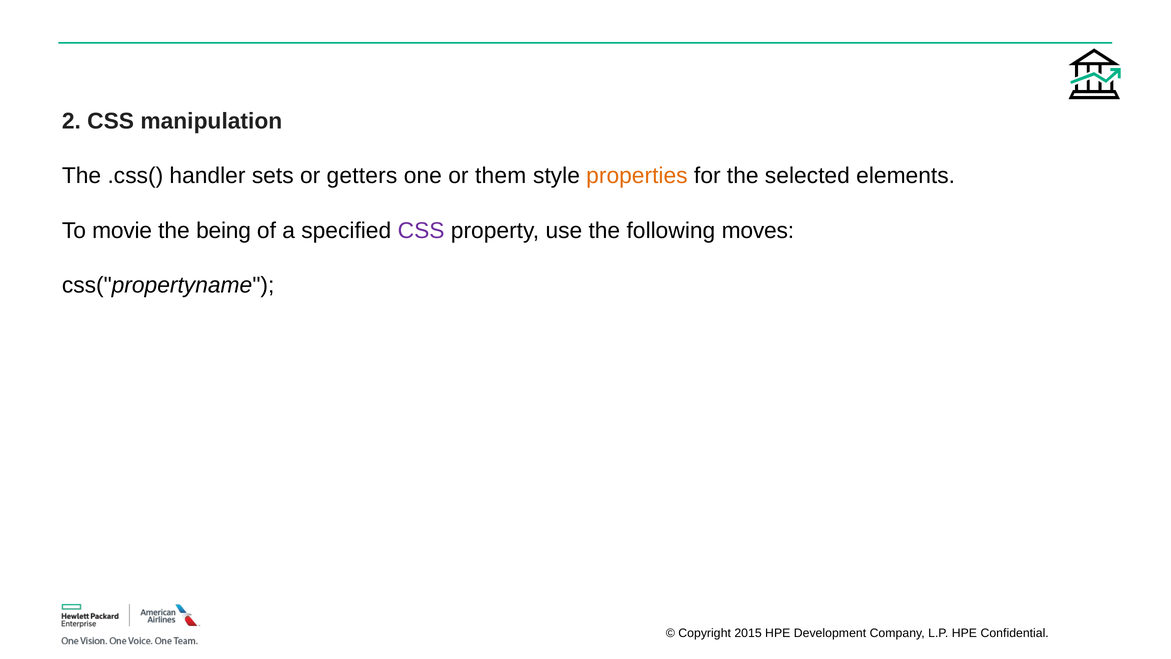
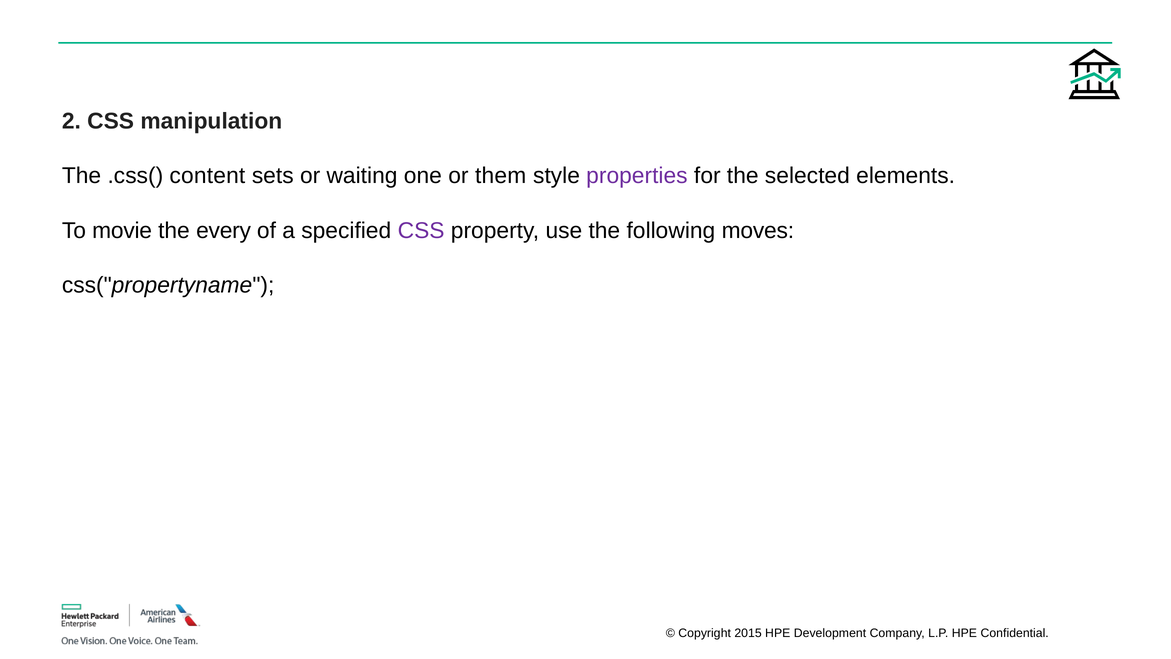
handler: handler -> content (207, 176)
getters: getters -> waiting (362, 176)
properties colour: orange -> purple (637, 176)
being: being -> every (224, 230)
